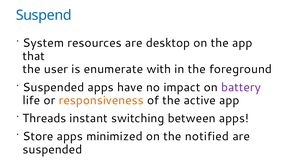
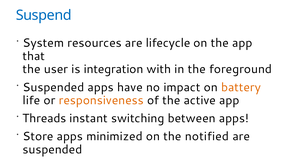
desktop: desktop -> lifecycle (168, 43)
enumerate: enumerate -> integration (114, 69)
battery colour: purple -> orange (241, 87)
